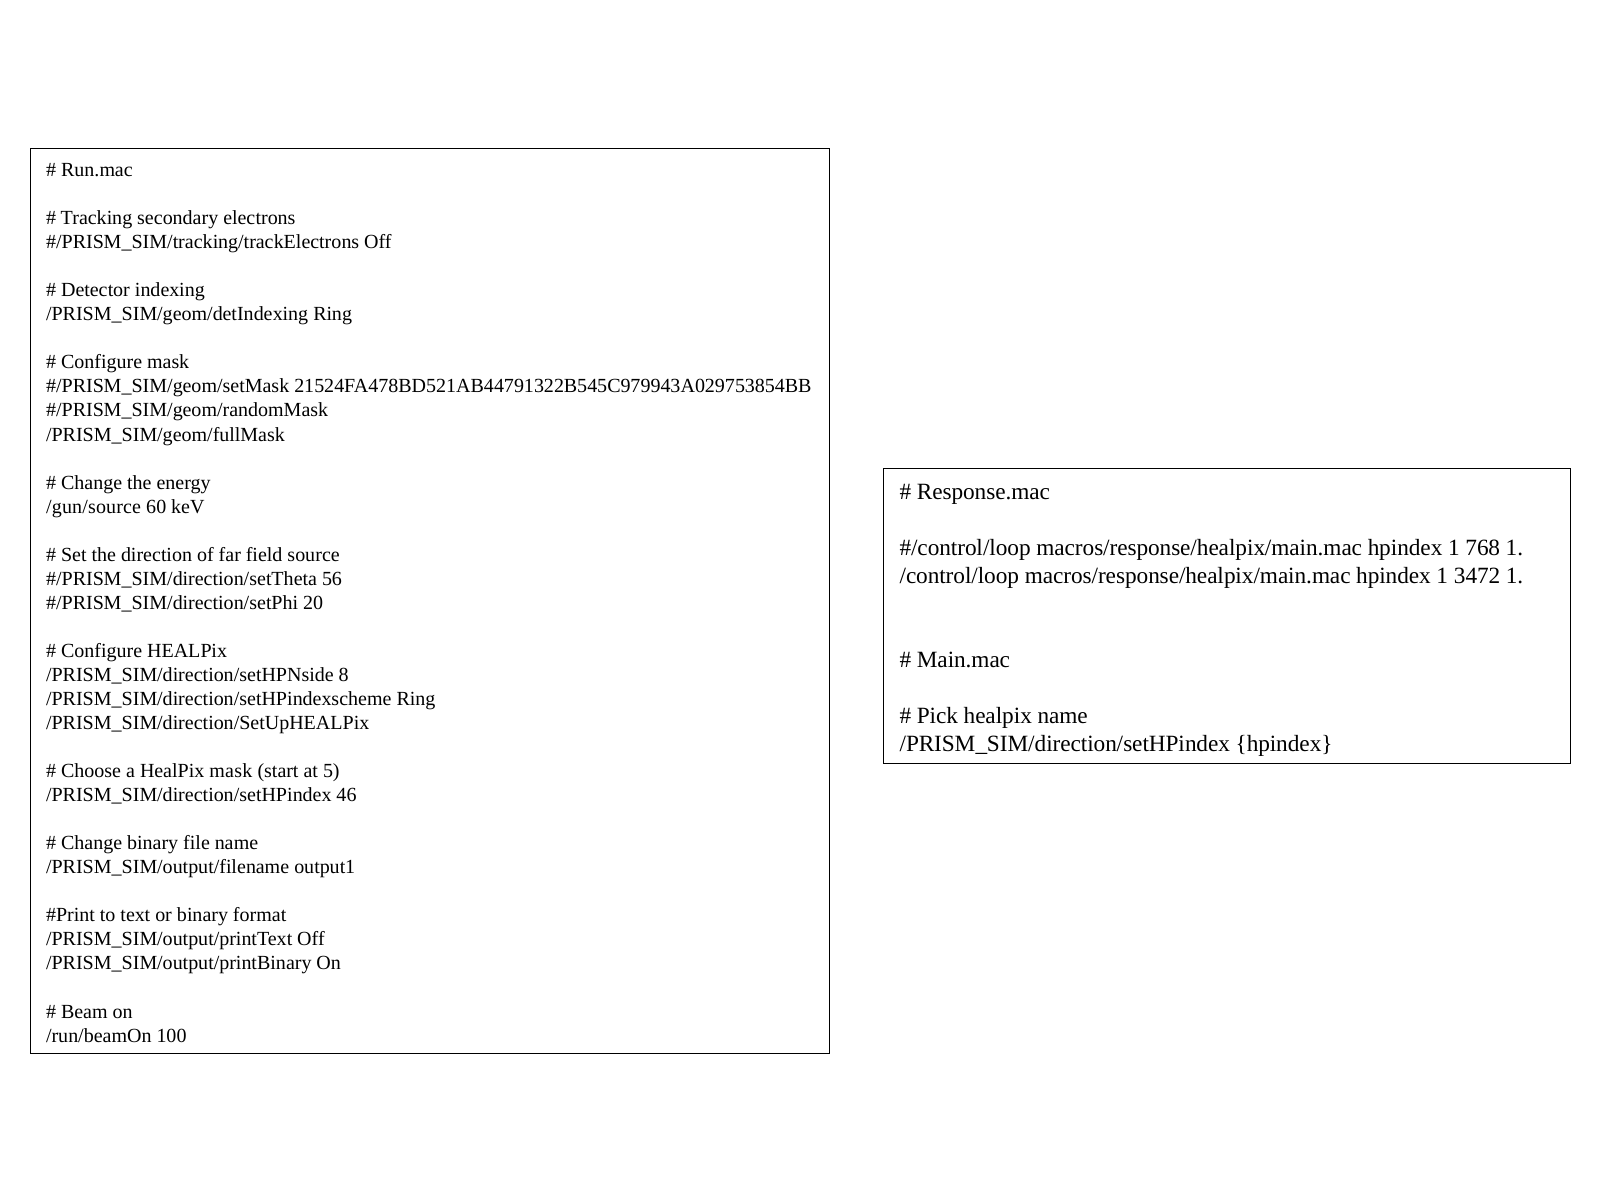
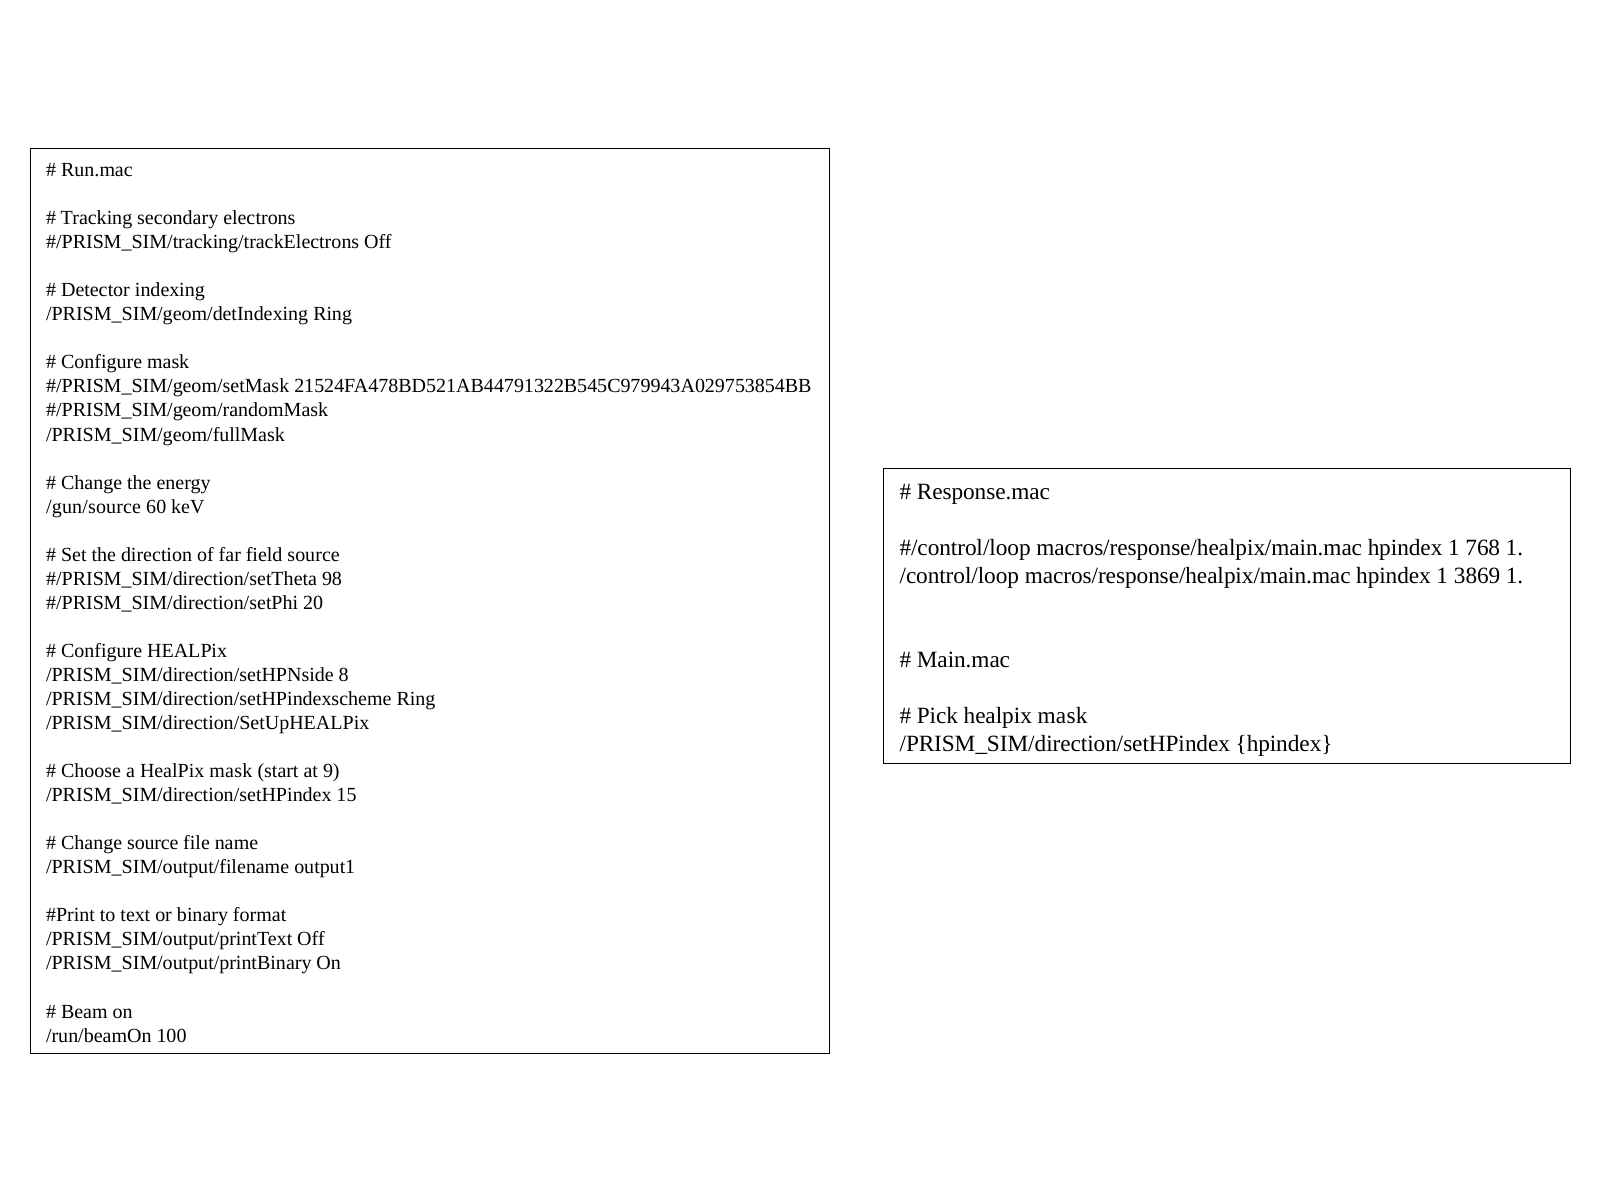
3472: 3472 -> 3869 (1477, 576)
56: 56 -> 98 (332, 579)
Pick healpix name: name -> mask (1063, 716)
5: 5 -> 9 (331, 771)
46: 46 -> 15 (347, 795)
Change binary: binary -> source (153, 843)
